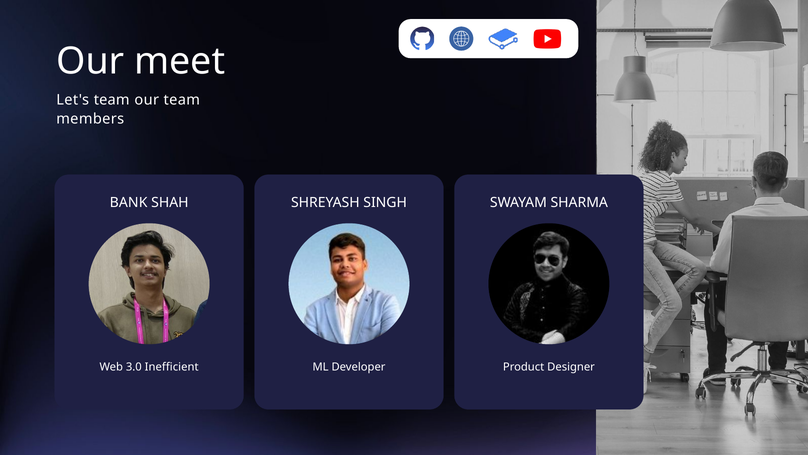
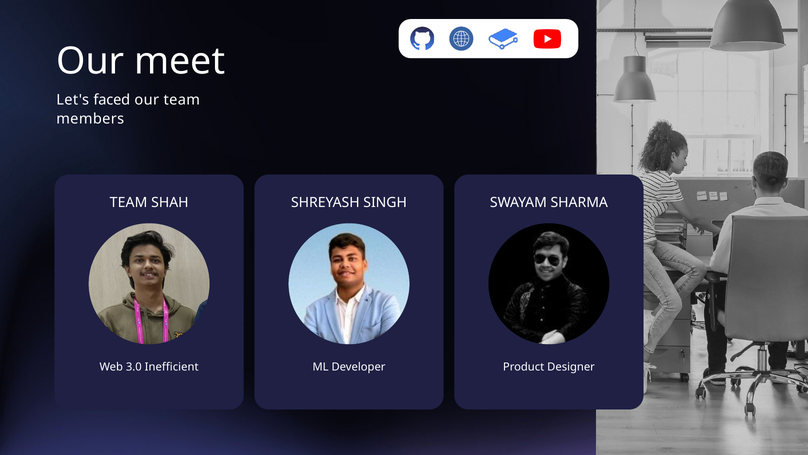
Let's team: team -> faced (112, 100)
BANK: BANK -> TEAM (129, 202)
